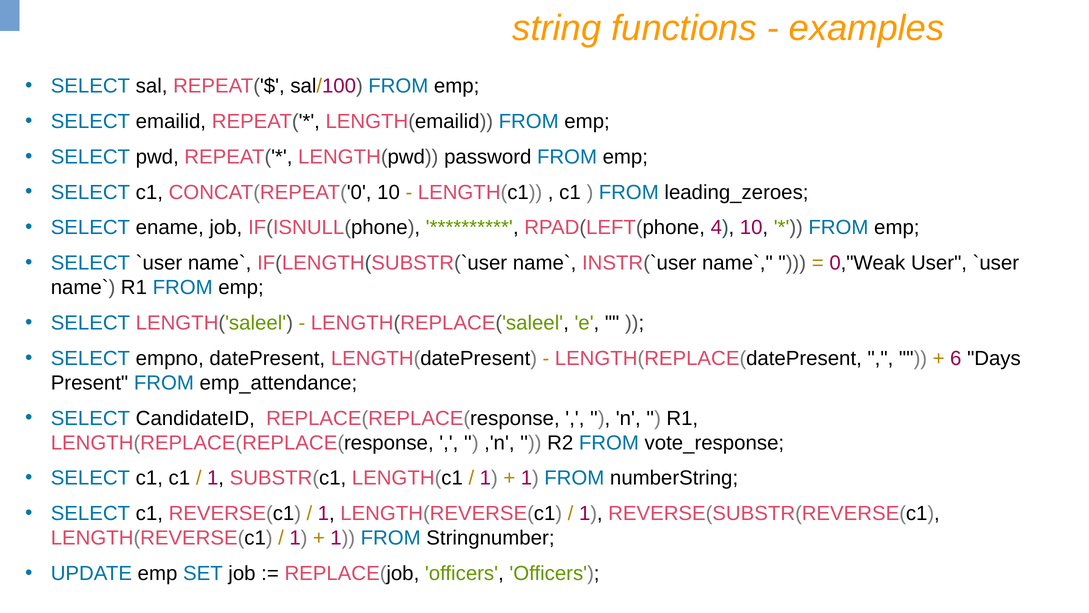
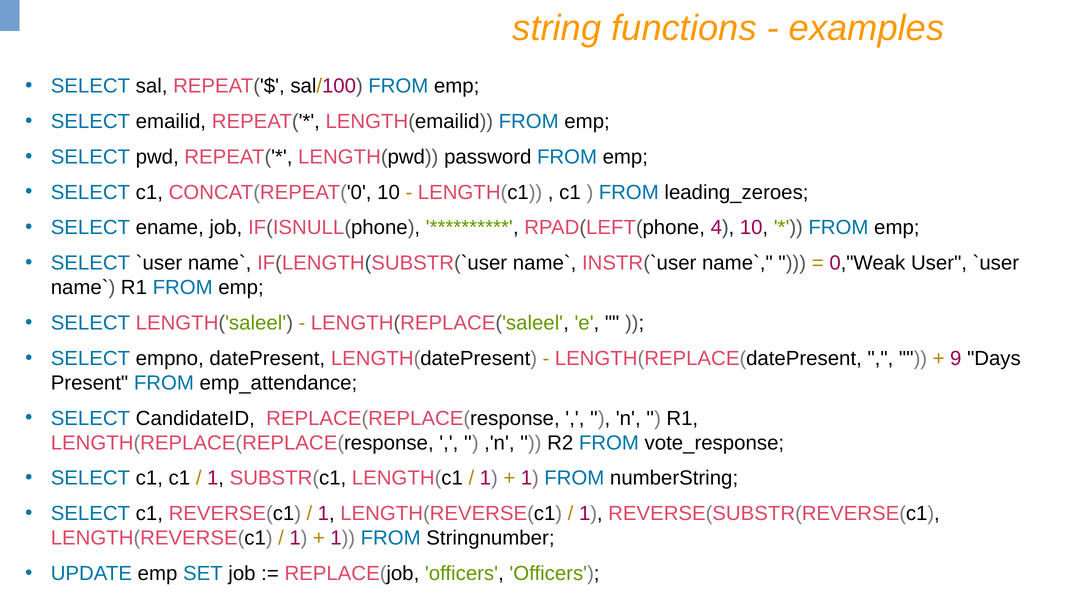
6: 6 -> 9 (956, 358)
